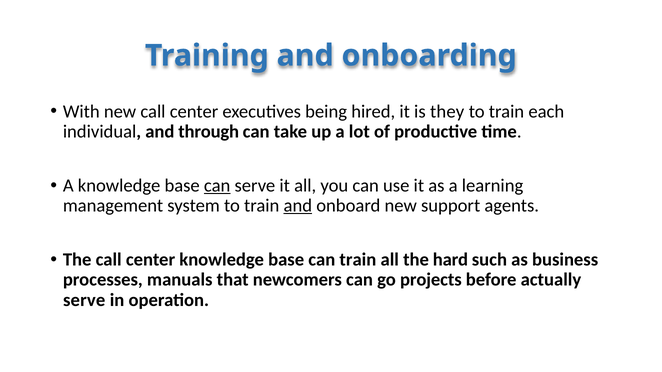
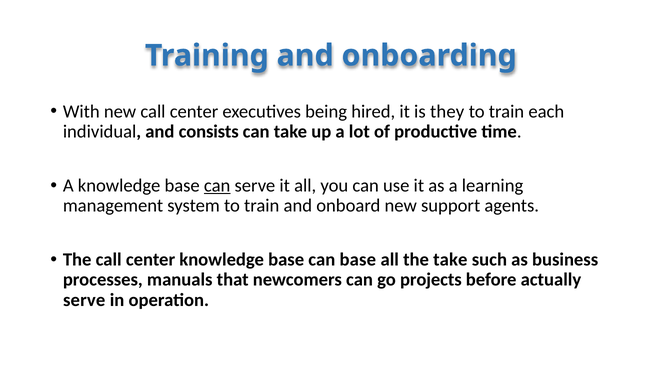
through: through -> consists (209, 132)
and underline: present -> none (298, 206)
can train: train -> base (358, 260)
the hard: hard -> take (450, 260)
